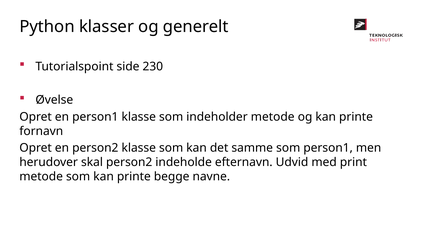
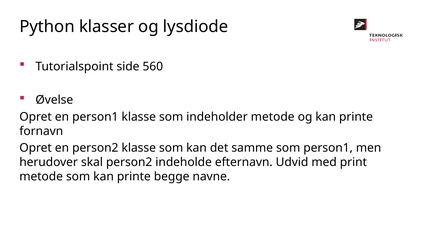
generelt: generelt -> lysdiode (196, 27)
230: 230 -> 560 (153, 66)
